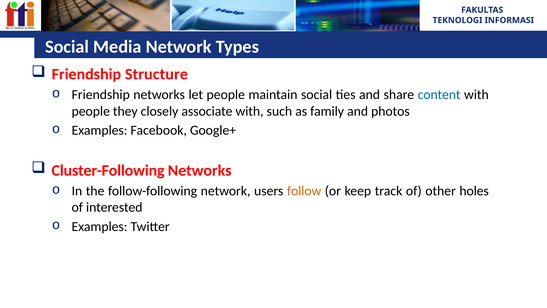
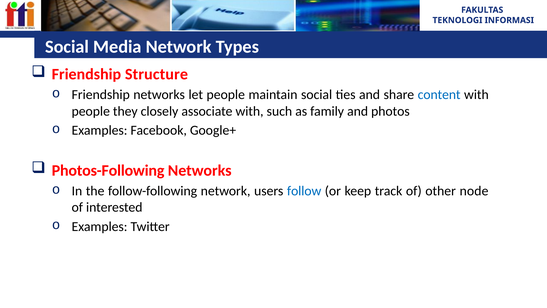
Cluster-Following: Cluster-Following -> Photos-Following (108, 170)
follow colour: orange -> blue (304, 191)
holes: holes -> node (474, 191)
